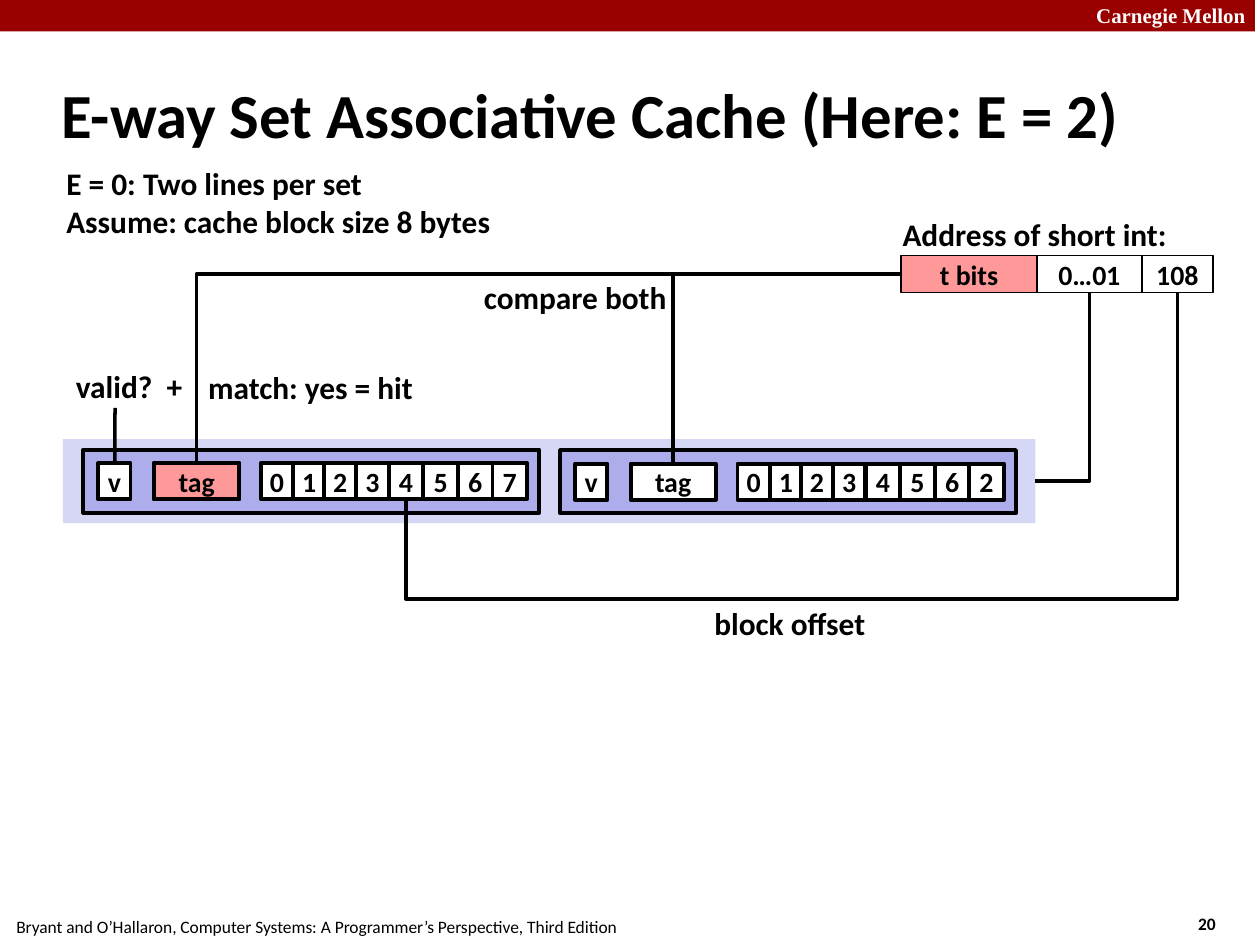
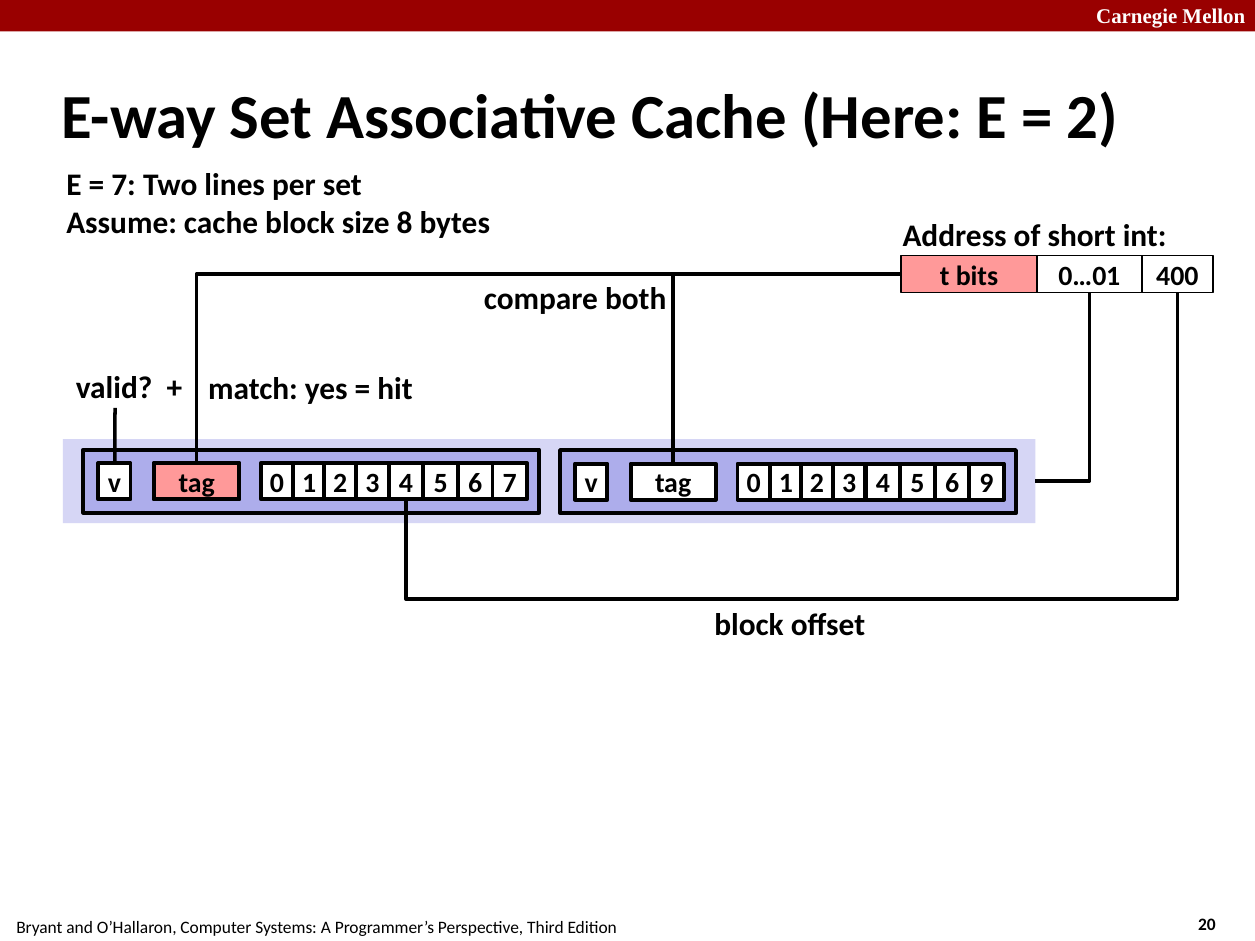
0: 0 -> 7 (124, 186)
108: 108 -> 400 (1177, 276)
2 2: 2 -> 9 (987, 484)
